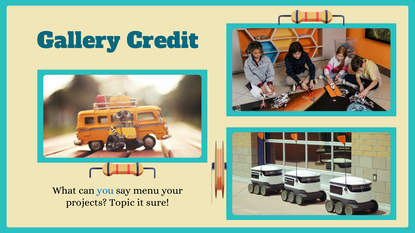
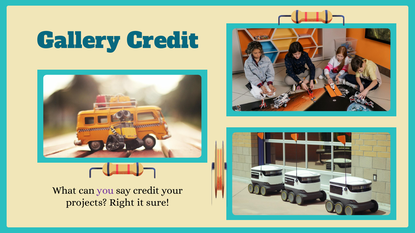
you colour: blue -> purple (105, 191)
say menu: menu -> credit (146, 191)
Topic: Topic -> Right (122, 203)
